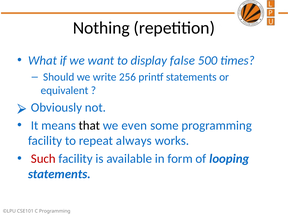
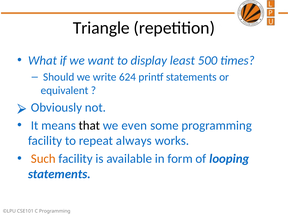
Nothing: Nothing -> Triangle (101, 28)
false: false -> least (182, 60)
256: 256 -> 624 (128, 77)
Such colour: red -> orange (43, 159)
